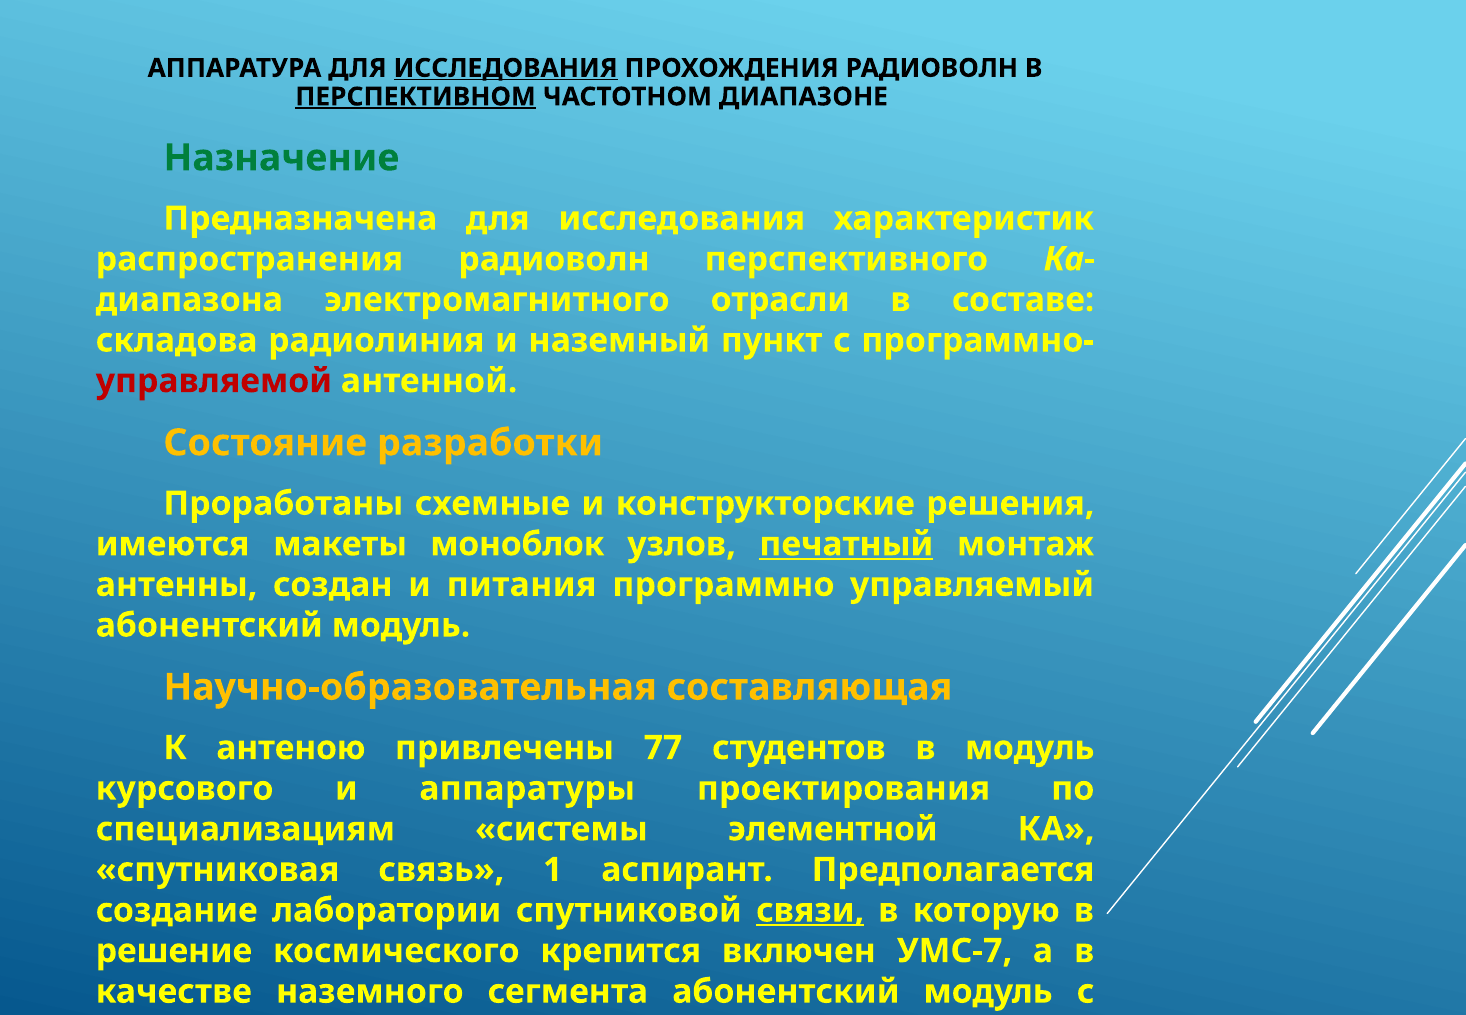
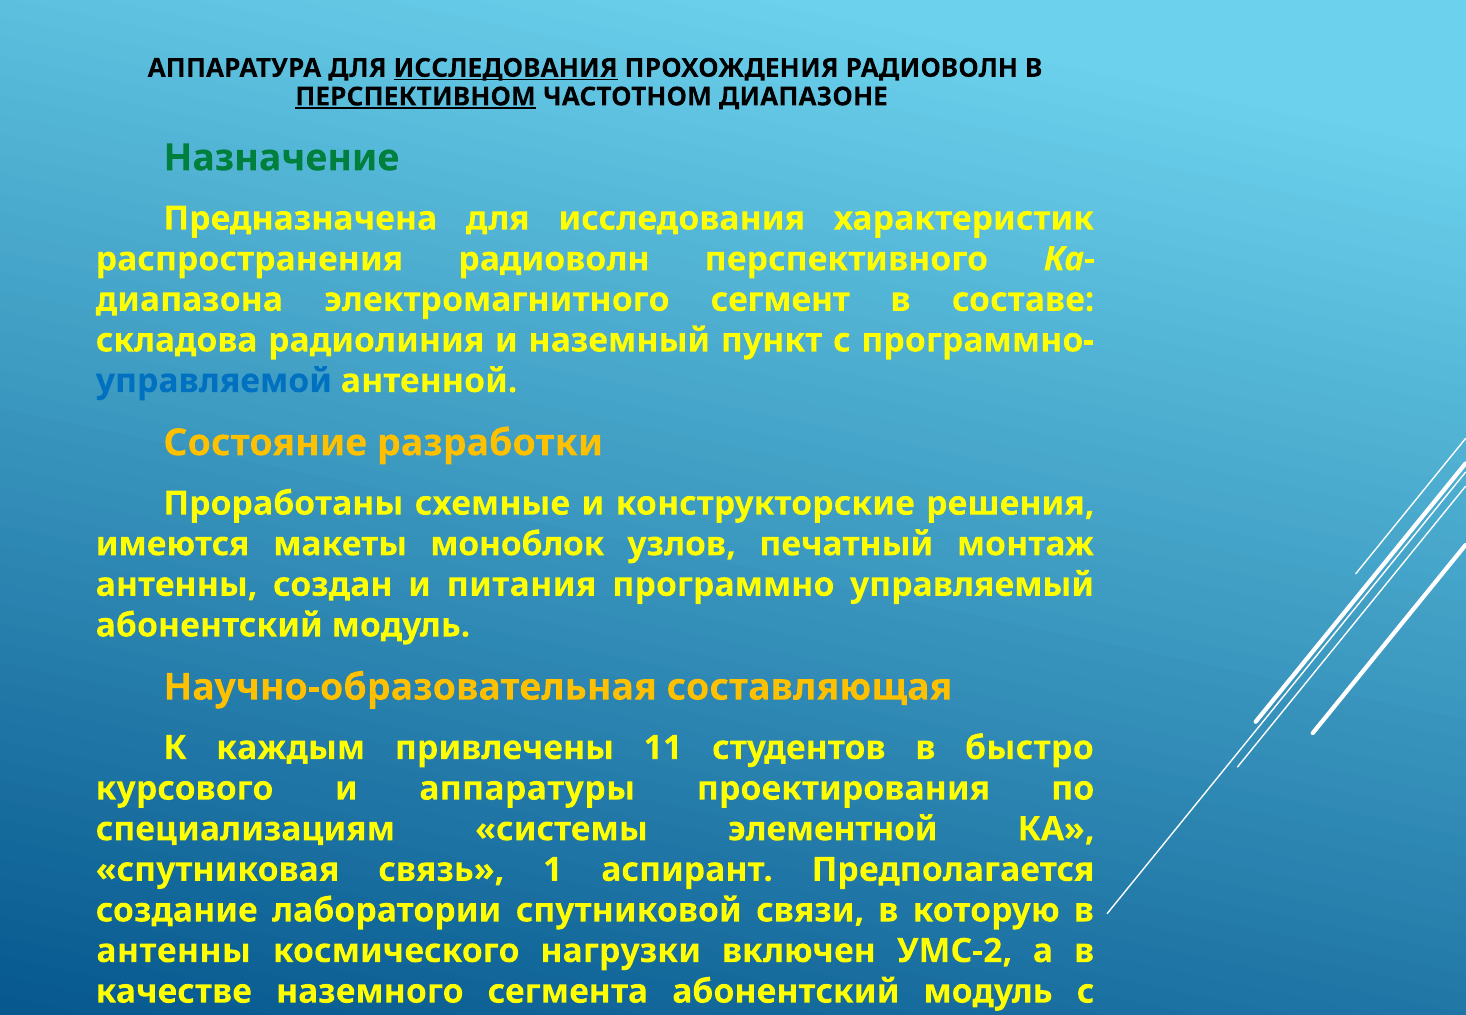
отрасли: отрасли -> сегмент (780, 300)
управляемой colour: red -> blue (214, 381)
печатный underline: present -> none (846, 544)
антеною: антеною -> каждым (291, 748)
77: 77 -> 11 (663, 748)
в модуль: модуль -> быстро (1029, 748)
связи underline: present -> none (810, 910)
решение: решение -> антенны (174, 951)
крепится: крепится -> нагрузки (621, 951)
УМС-7: УМС-7 -> УМС-2 (954, 951)
